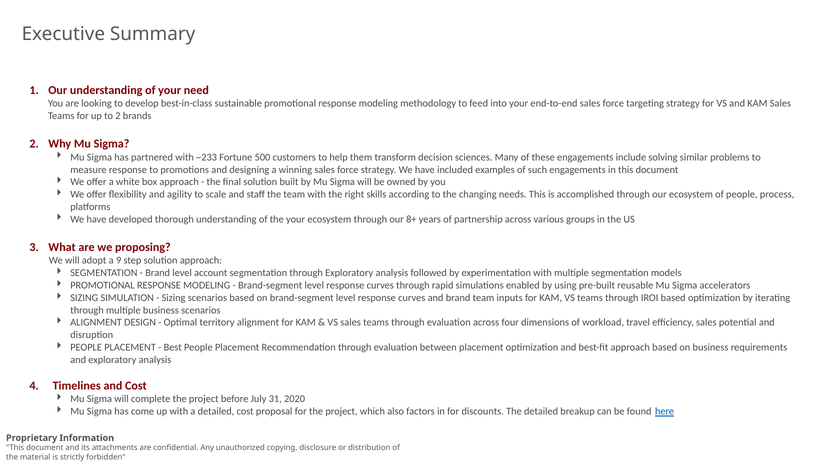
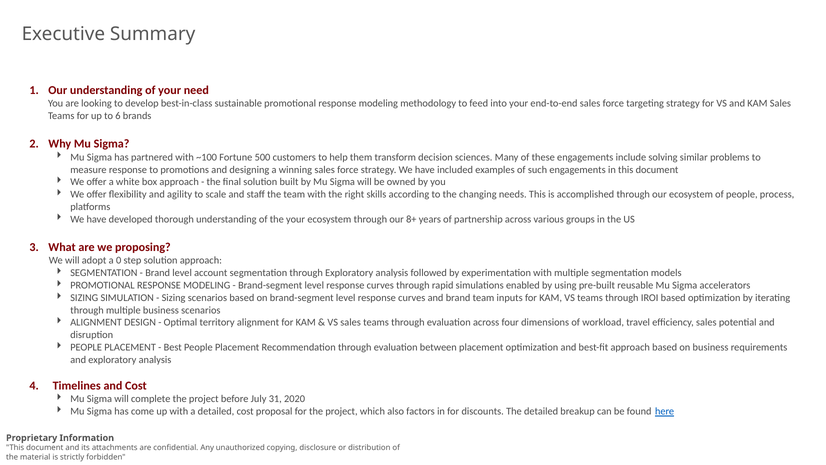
to 2: 2 -> 6 (118, 116)
~233: ~233 -> ~100 (207, 157)
9: 9 -> 0 (119, 260)
